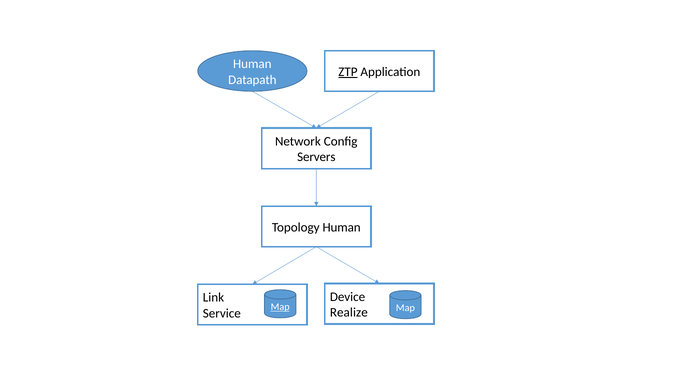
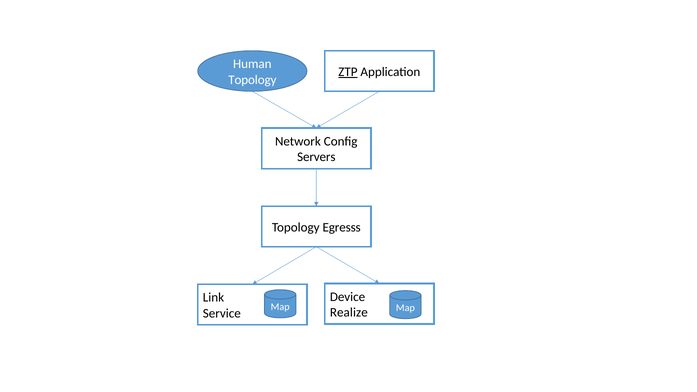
Datapath: Datapath -> Topology (252, 80)
Topology Human: Human -> Egresss (342, 227)
Map underline: present -> none (280, 307)
